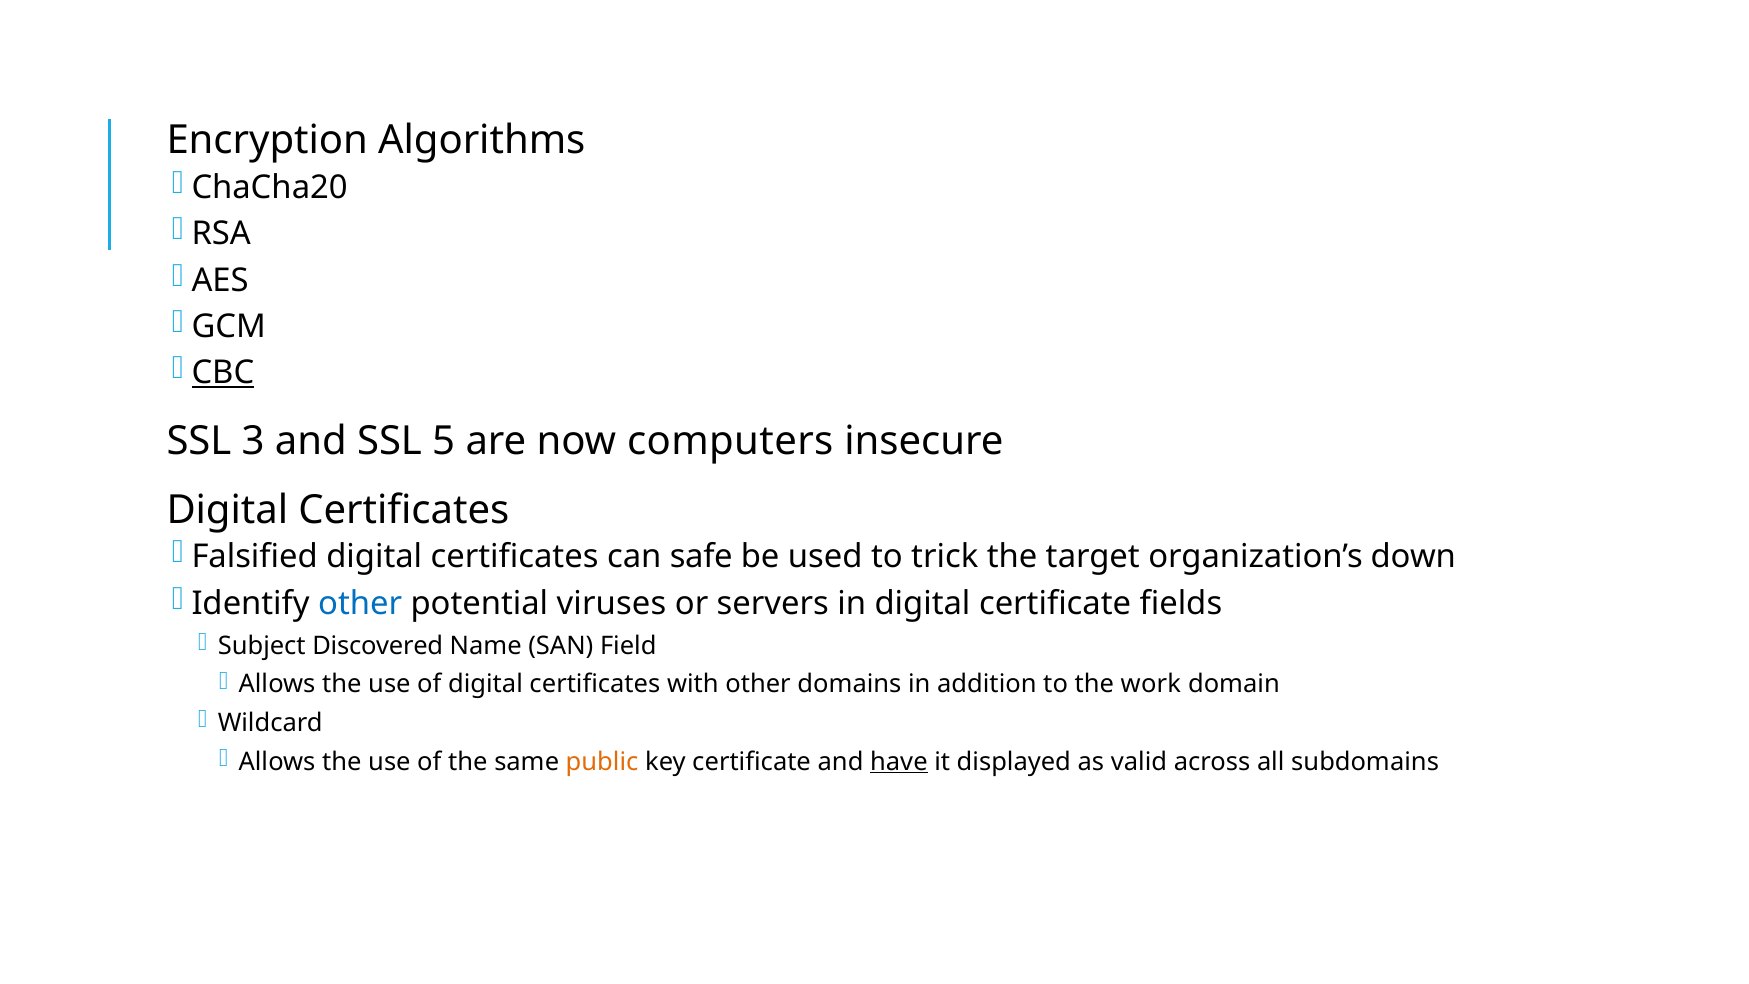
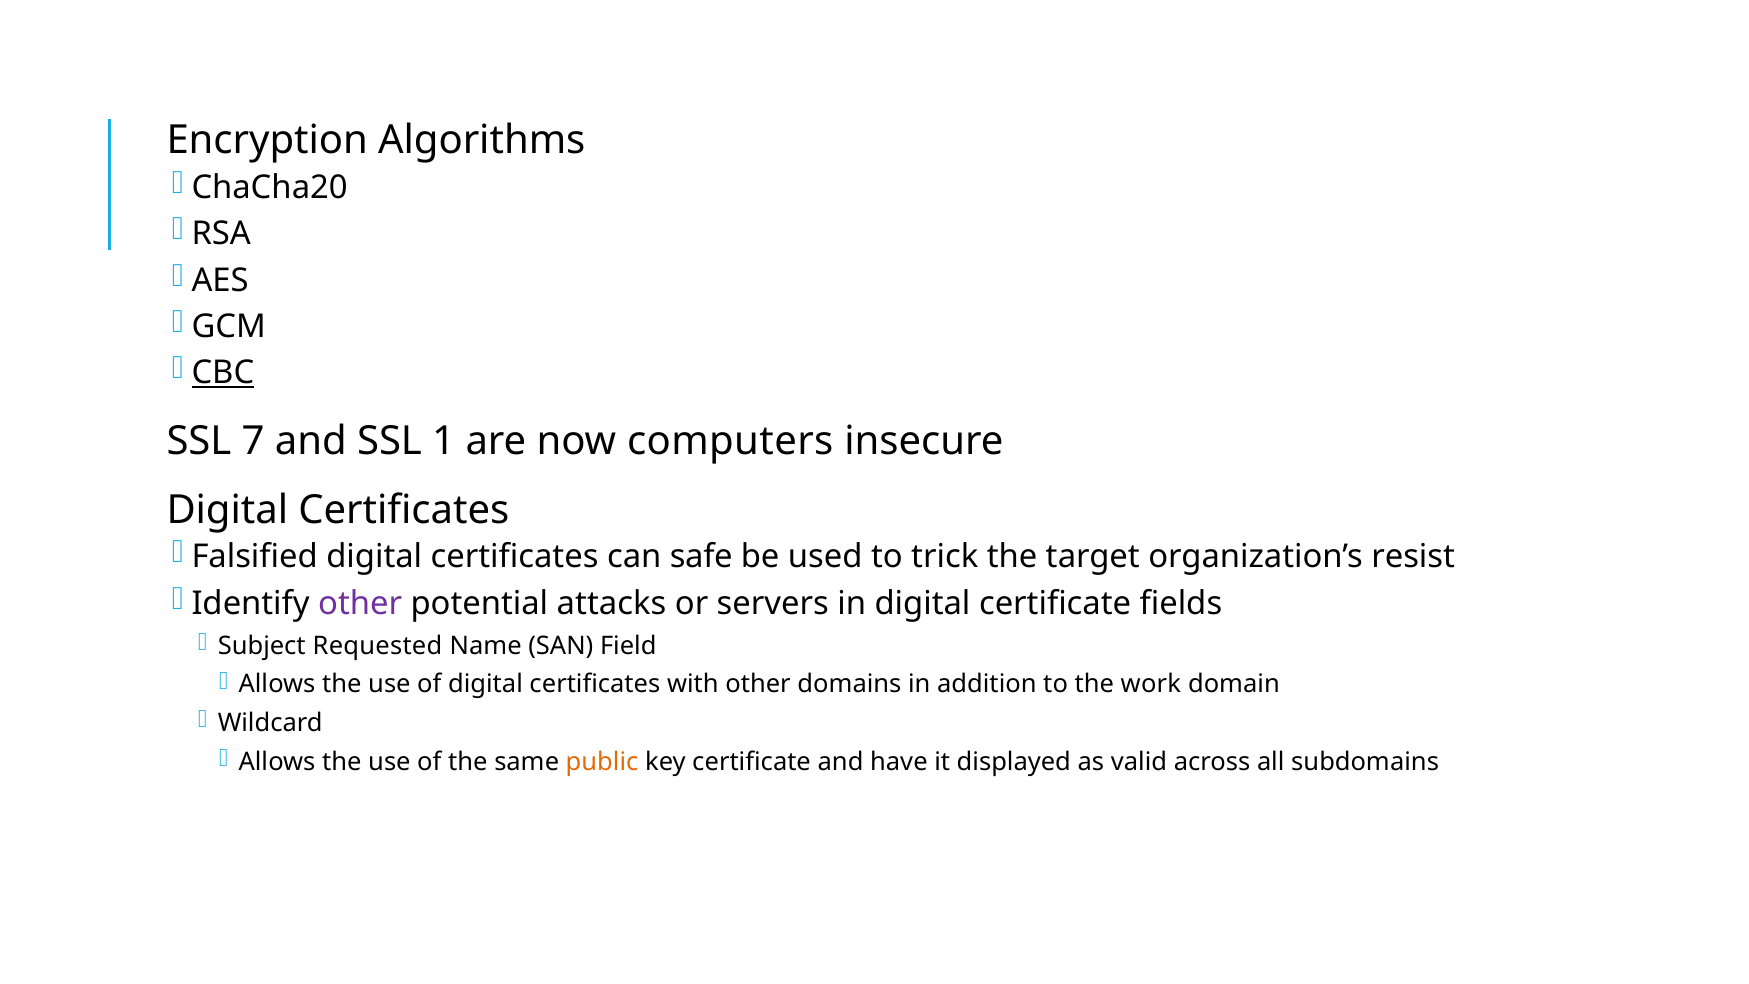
3: 3 -> 7 (253, 441)
5: 5 -> 1 (444, 441)
down: down -> resist (1413, 557)
other colour: blue -> purple (360, 603)
viruses: viruses -> attacks (612, 603)
Discovered: Discovered -> Requested (378, 646)
have underline: present -> none (899, 761)
